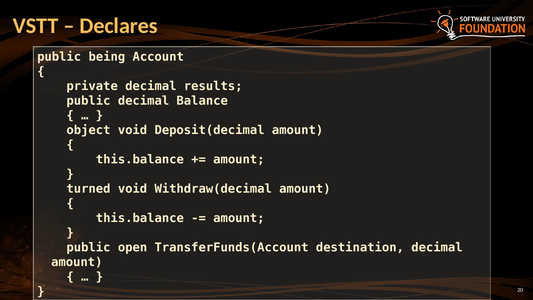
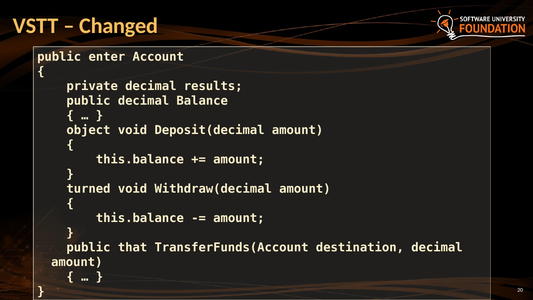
Declares: Declares -> Changed (119, 26)
being: being -> enter (107, 57)
open: open -> that (133, 247)
